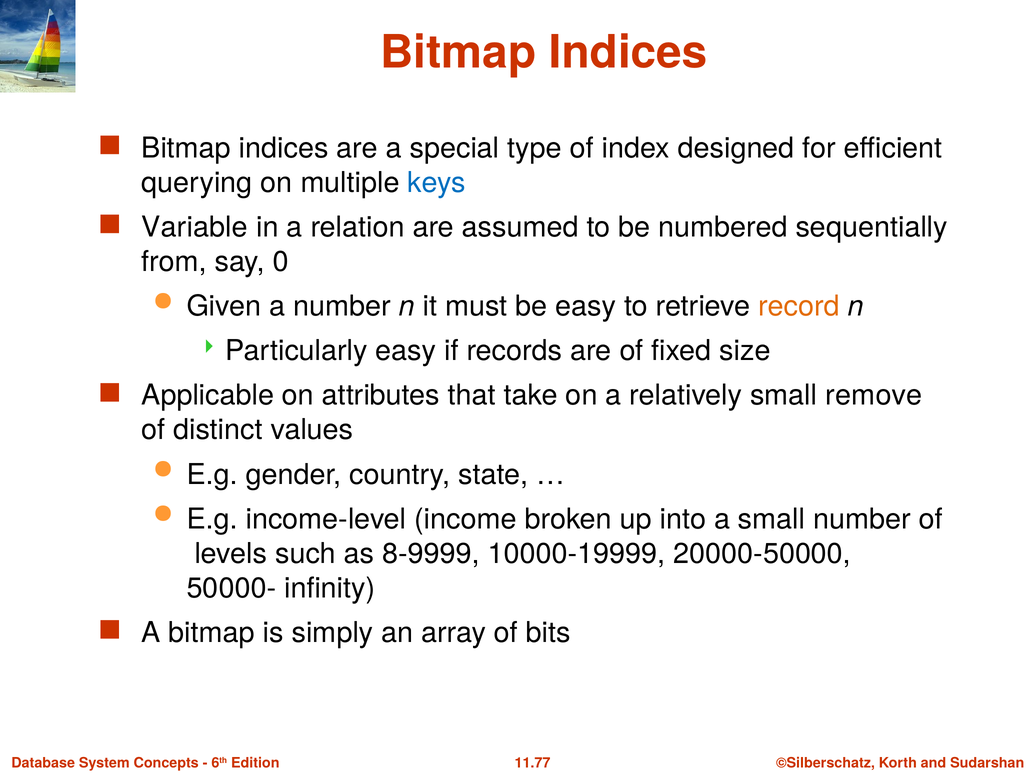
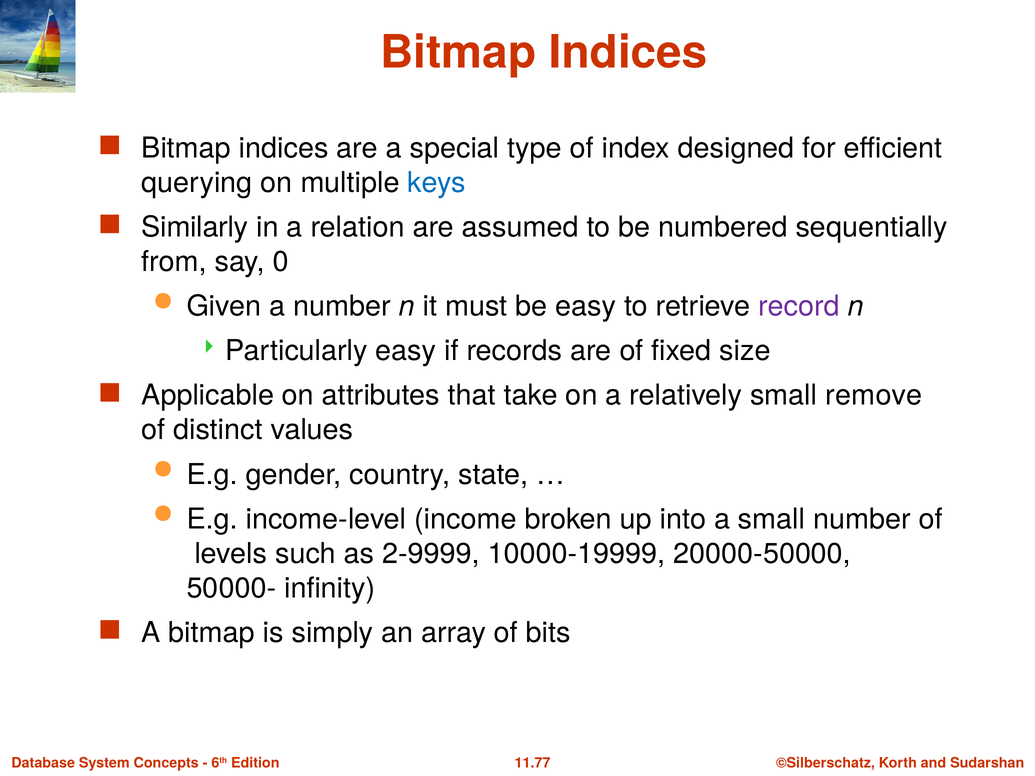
Variable: Variable -> Similarly (195, 227)
record colour: orange -> purple (799, 306)
8-9999: 8-9999 -> 2-9999 (431, 554)
